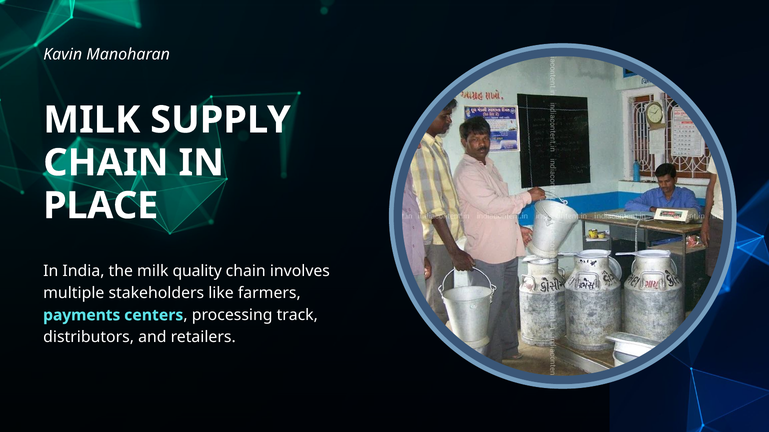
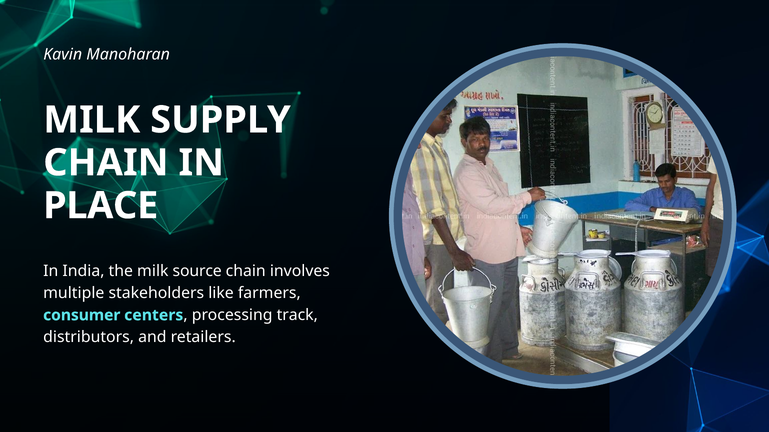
quality: quality -> source (197, 271)
payments: payments -> consumer (82, 316)
